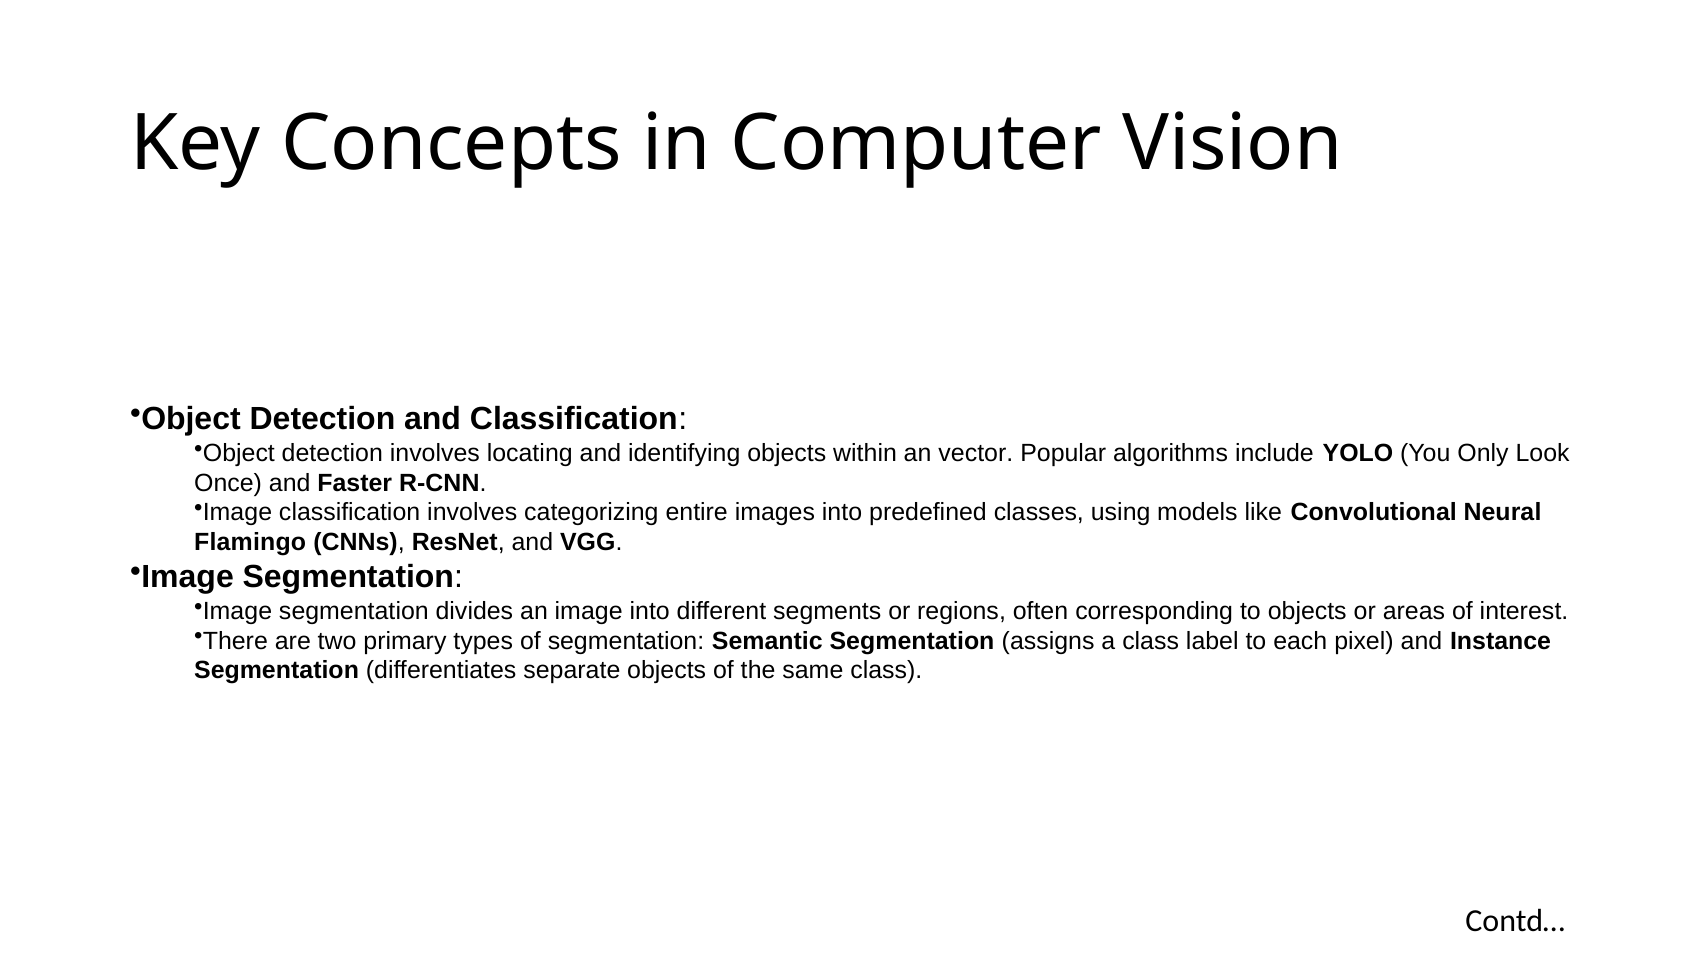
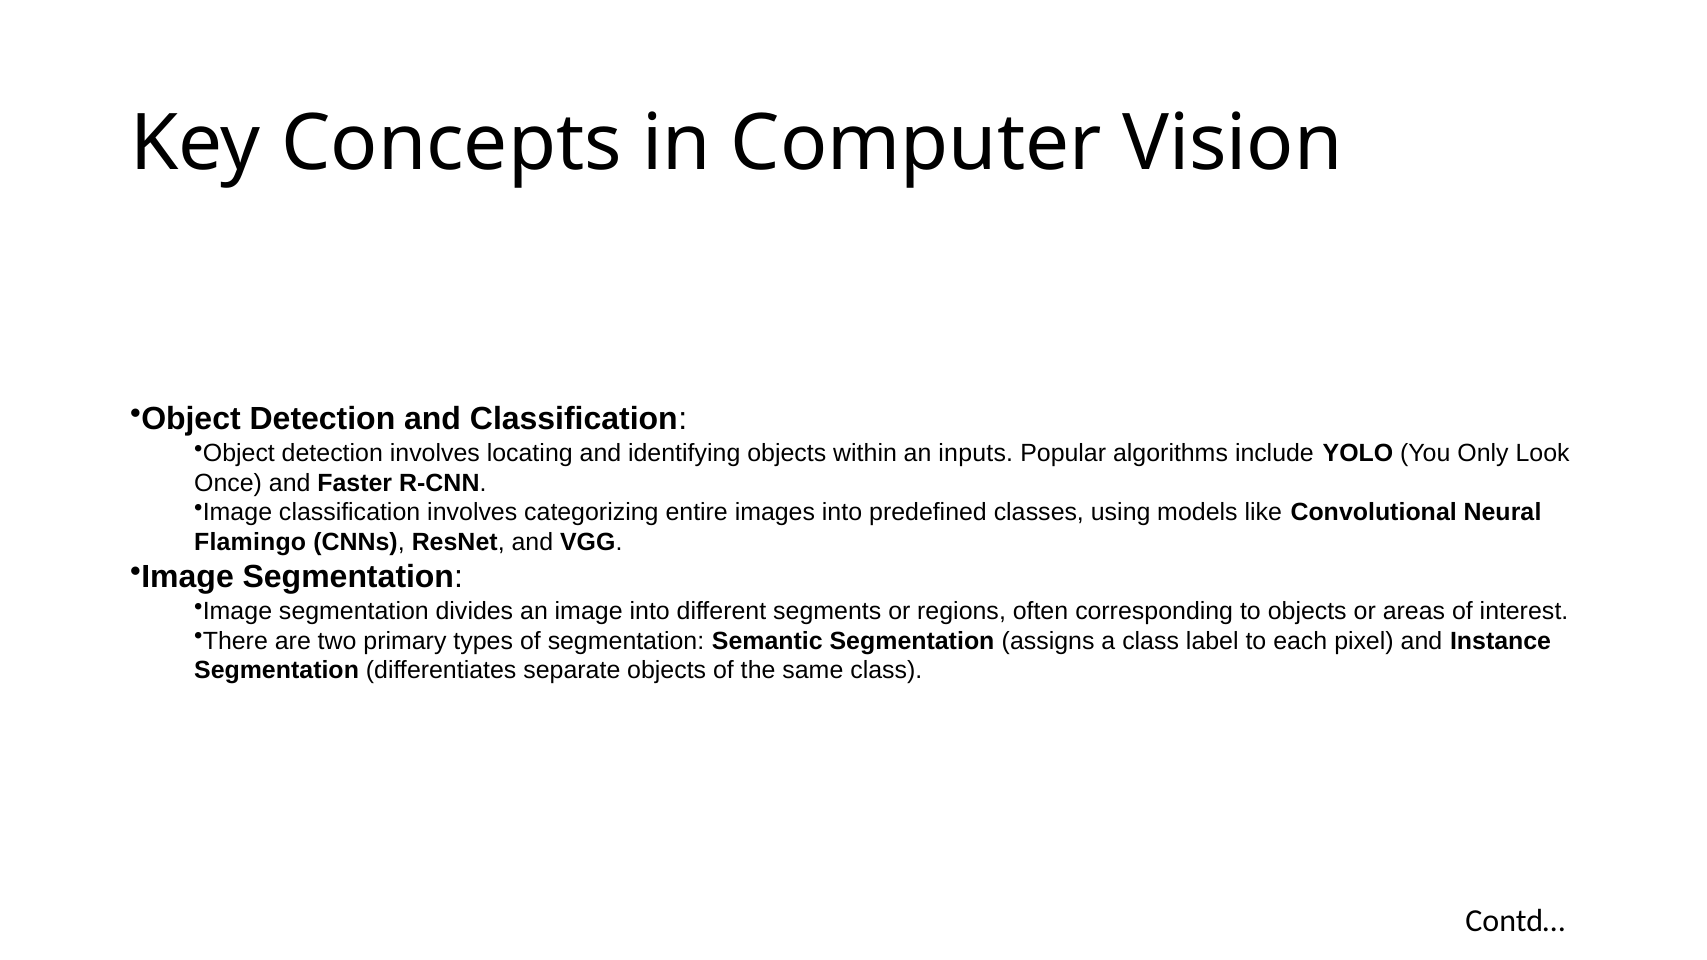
vector: vector -> inputs (976, 453)
